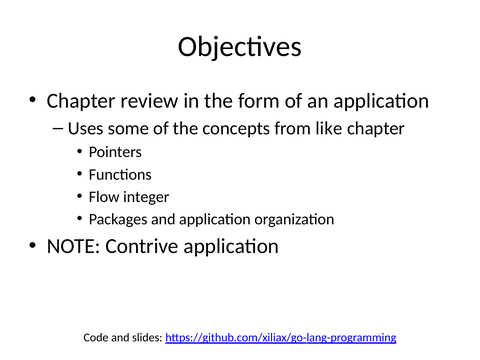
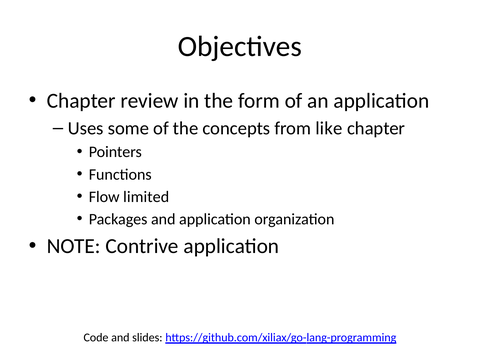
integer: integer -> limited (146, 197)
